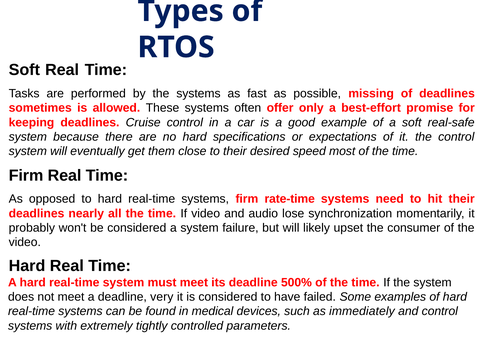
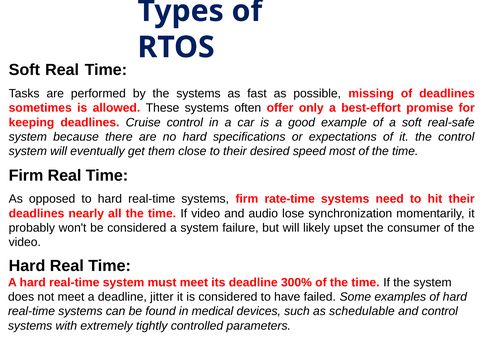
500%: 500% -> 300% (296, 283)
very: very -> jitter (162, 297)
immediately: immediately -> schedulable (362, 312)
